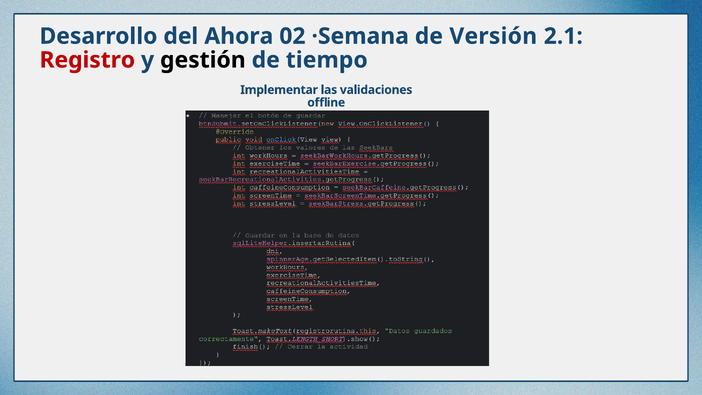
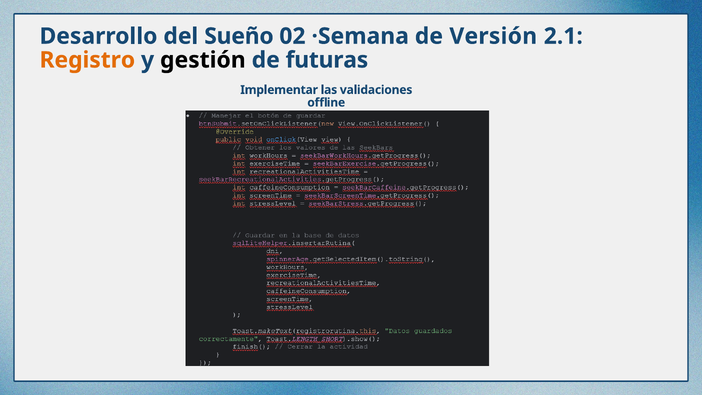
Ahora: Ahora -> Sueño (239, 36)
Registro colour: red -> orange (87, 60)
tiempo: tiempo -> futuras (327, 60)
